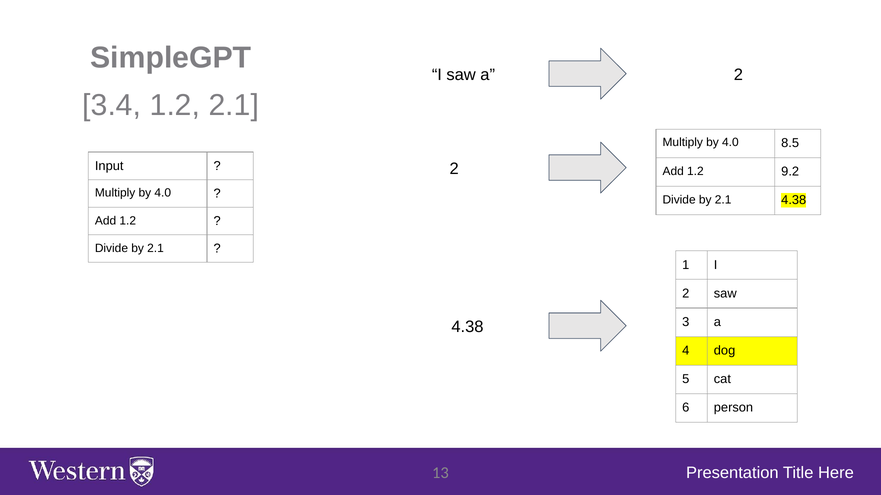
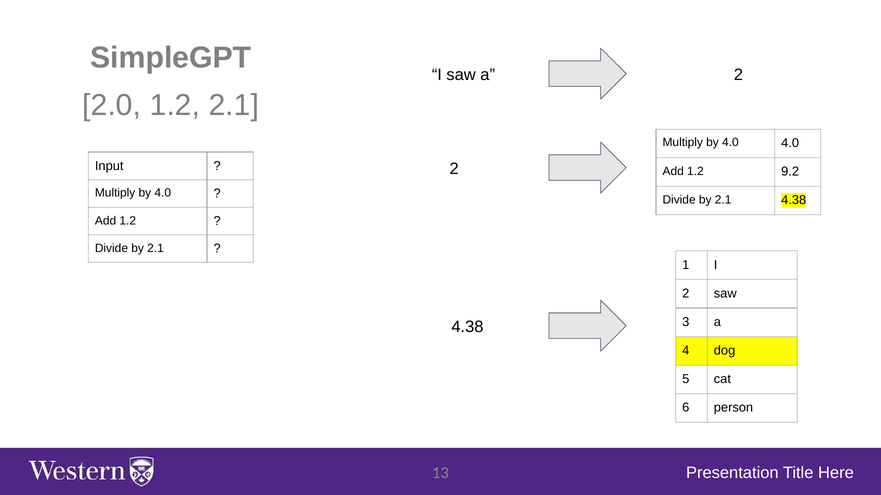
3.4: 3.4 -> 2.0 (112, 105)
4.0 8.5: 8.5 -> 4.0 (790, 143)
